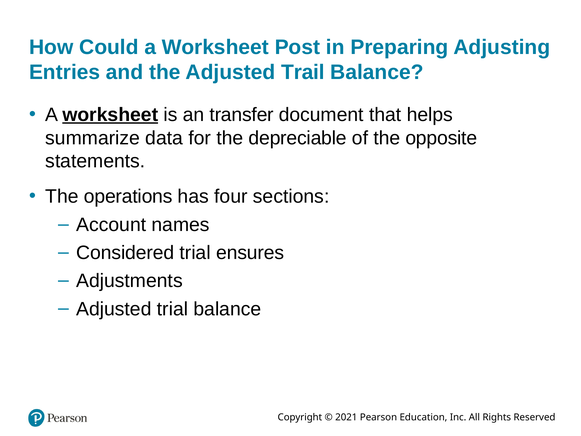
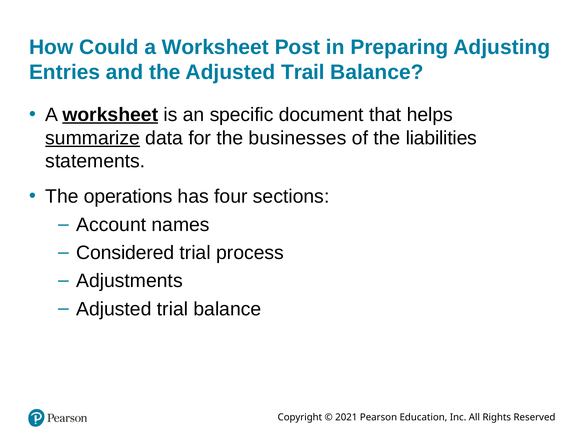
transfer: transfer -> specific (242, 115)
summarize underline: none -> present (93, 138)
depreciable: depreciable -> businesses (298, 138)
opposite: opposite -> liabilities (441, 138)
ensures: ensures -> process (250, 253)
